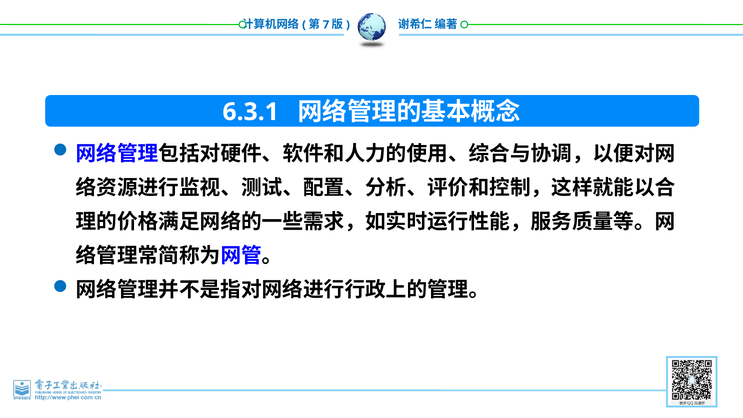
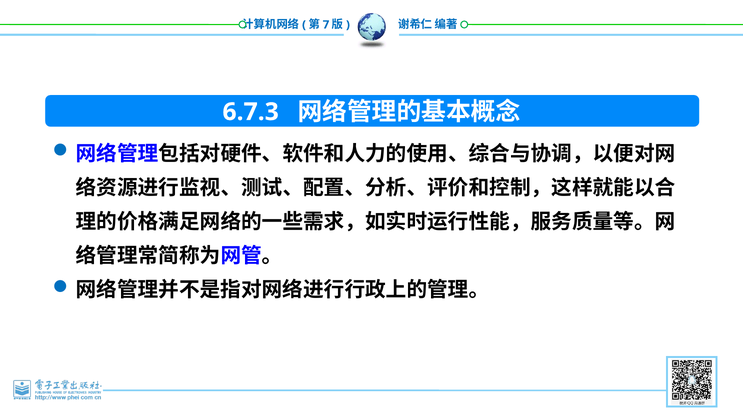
6.3.1: 6.3.1 -> 6.7.3 (251, 112)
